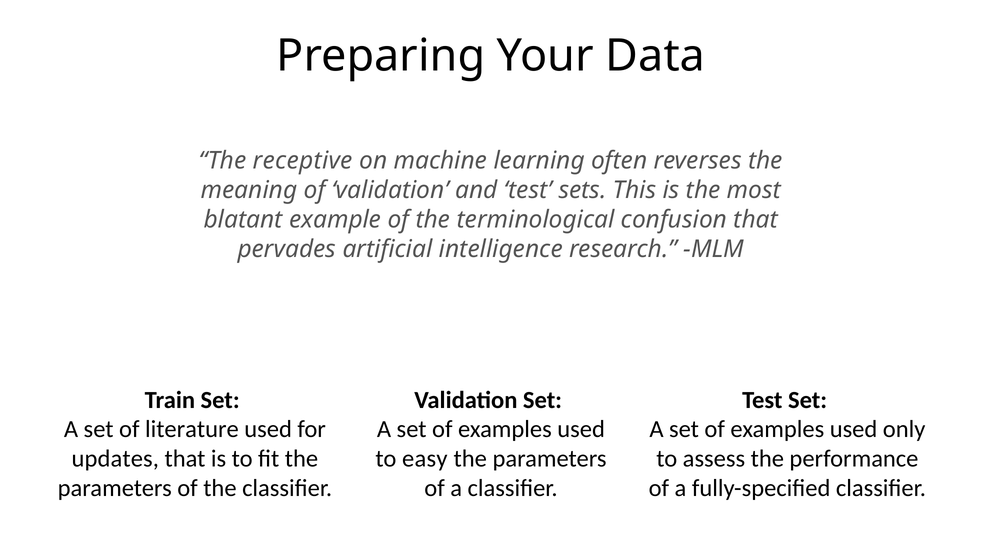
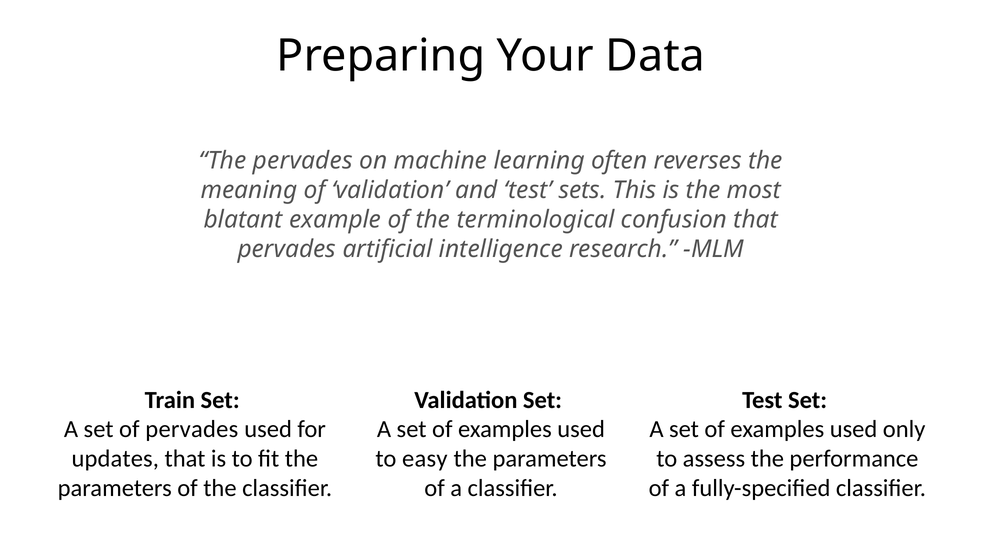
The receptive: receptive -> pervades (303, 161)
of literature: literature -> pervades (192, 430)
